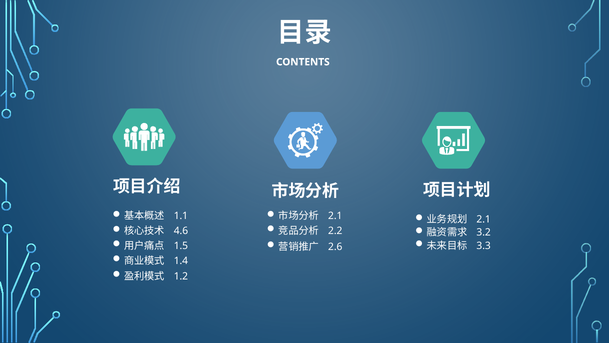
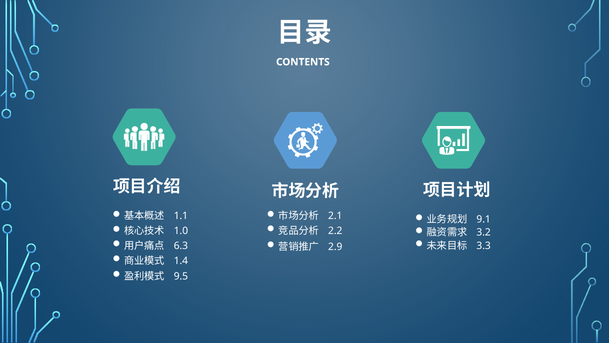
2.1: 2.1 -> 9.1 (484, 219)
4.6: 4.6 -> 1.0 (181, 231)
1.5: 1.5 -> 6.3 (181, 245)
2.6: 2.6 -> 2.9 (335, 246)
1.2: 1.2 -> 9.5 (181, 276)
